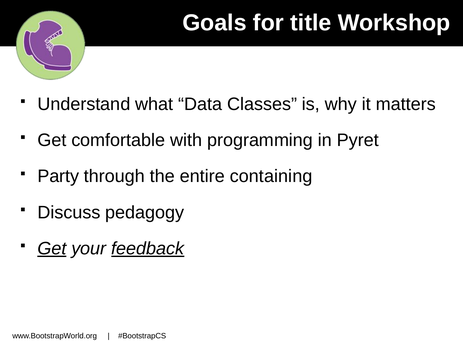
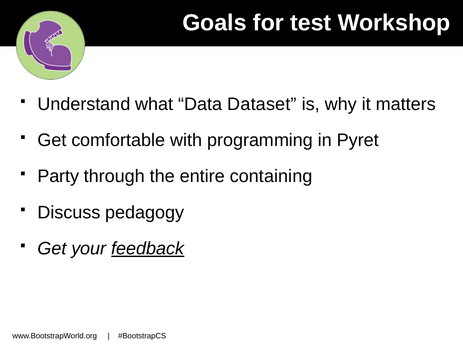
title: title -> test (311, 23)
Classes: Classes -> Dataset (262, 104)
Get underline: present -> none (52, 248)
